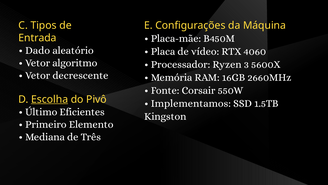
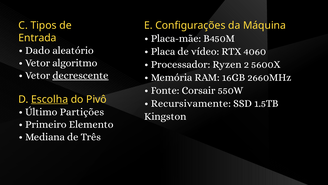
3: 3 -> 2 (246, 64)
decrescente underline: none -> present (80, 75)
Implementamos: Implementamos -> Recursivamente (191, 103)
Eficientes: Eficientes -> Partições (82, 112)
